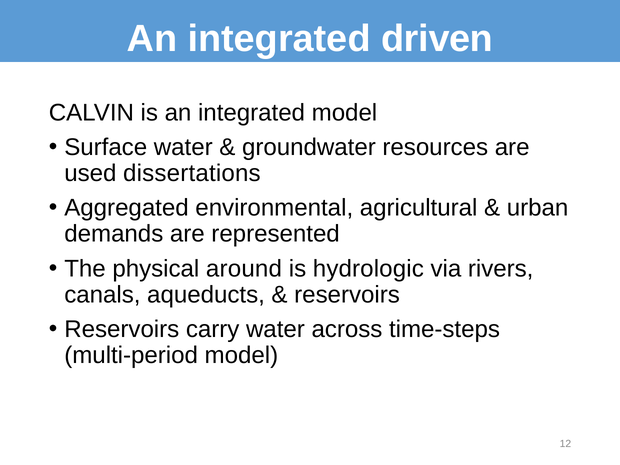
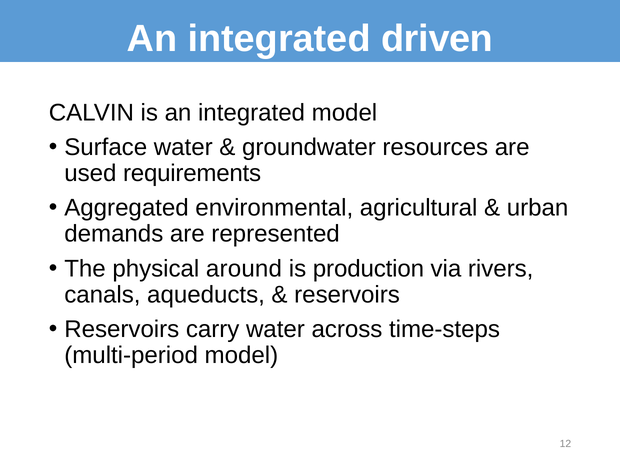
dissertations: dissertations -> requirements (192, 173)
hydrologic: hydrologic -> production (368, 269)
